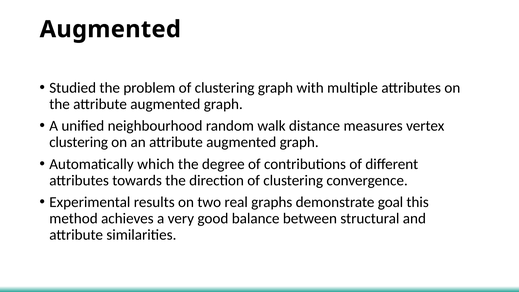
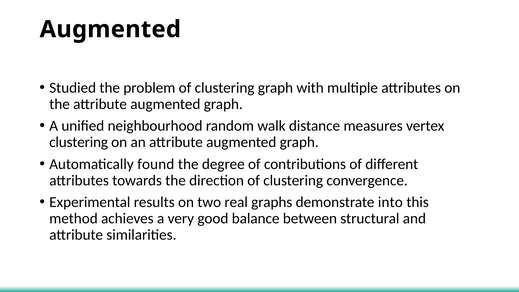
which: which -> found (156, 164)
goal: goal -> into (390, 202)
